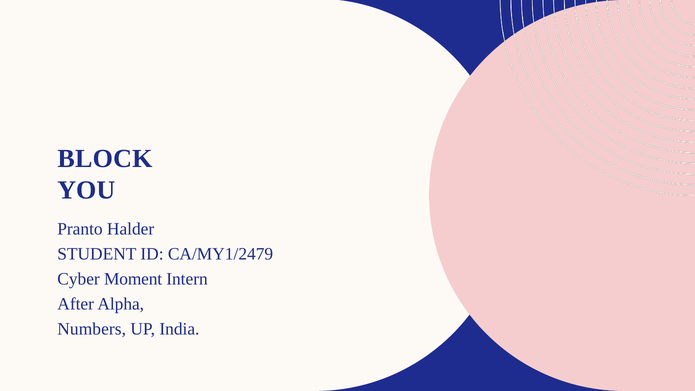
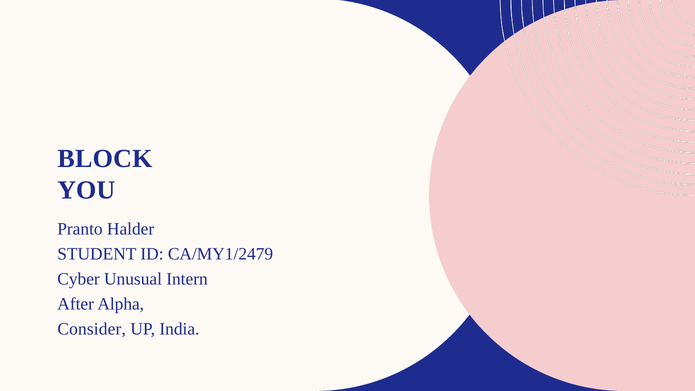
Moment: Moment -> Unusual (133, 279)
Numbers: Numbers -> Consider (92, 329)
